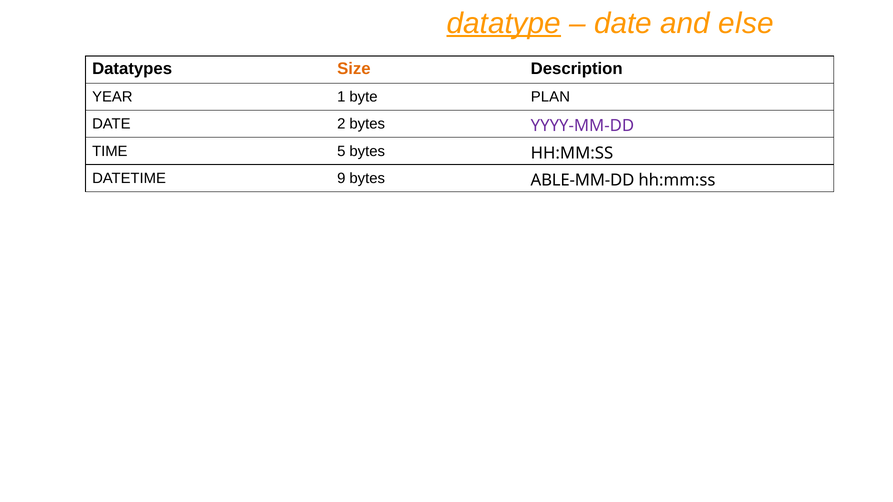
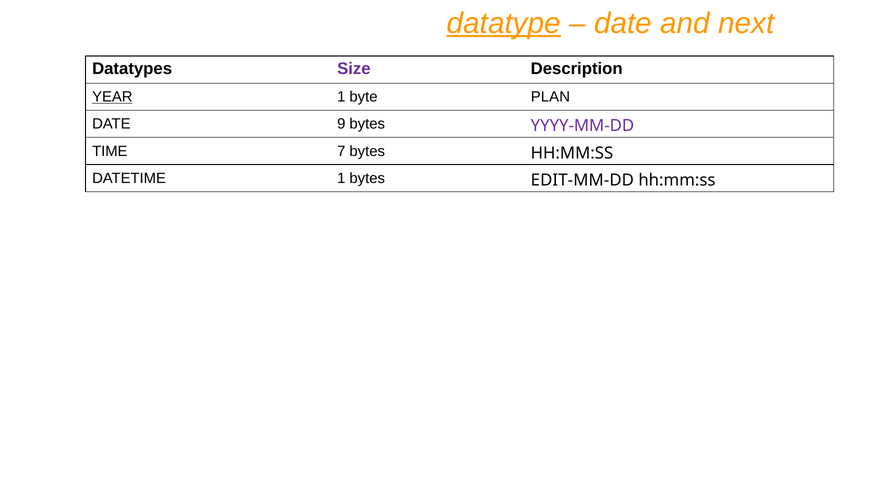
else: else -> next (746, 23)
Size colour: orange -> purple (354, 69)
YEAR underline: none -> present (112, 97)
2: 2 -> 9 (341, 124)
5: 5 -> 7 (341, 151)
DATETIME 9: 9 -> 1 (341, 178)
ABLE-MM-DD: ABLE-MM-DD -> EDIT-MM-DD (582, 180)
